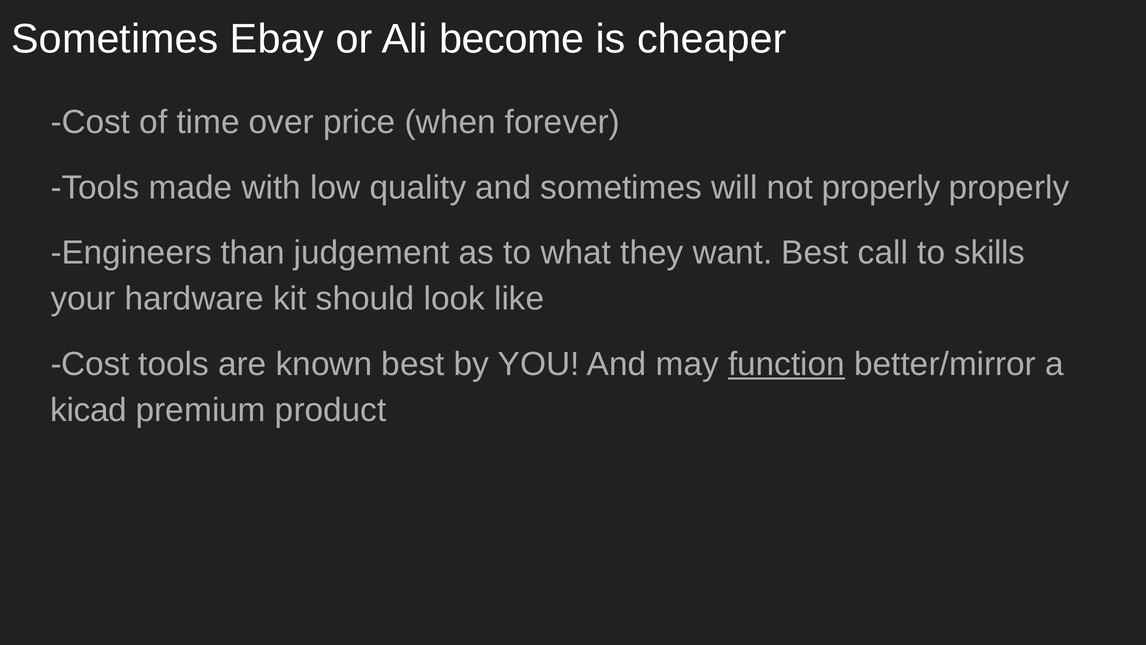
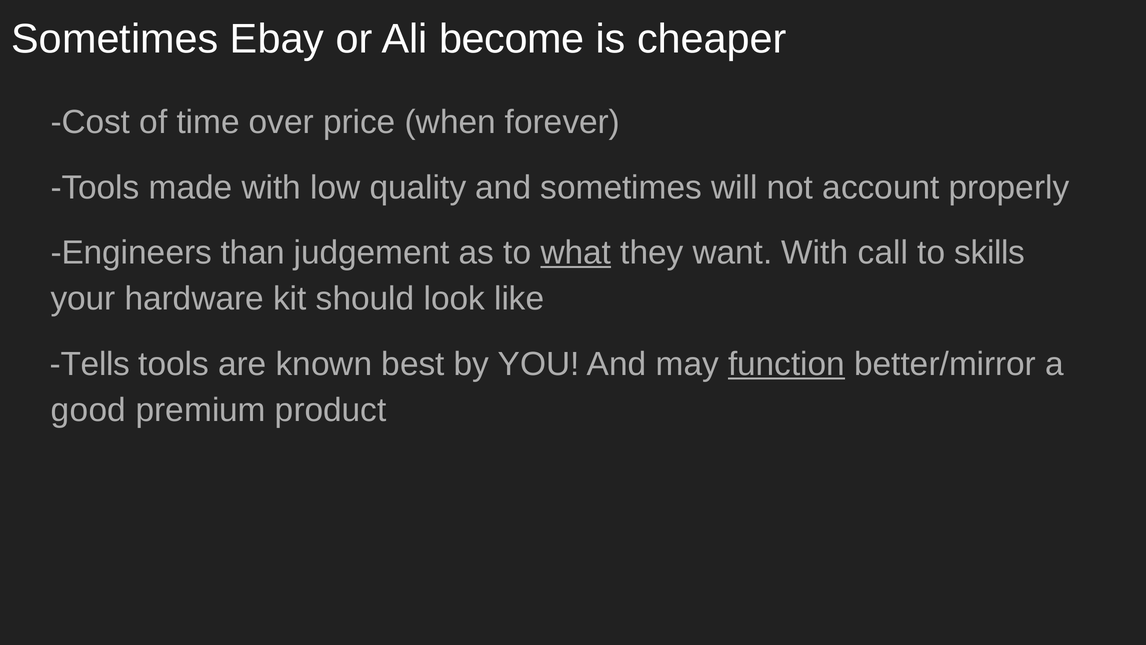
not properly: properly -> account (881, 187)
what underline: none -> present (576, 253)
want Best: Best -> With (815, 253)
Cost: Cost -> Tells (90, 364)
kicad: kicad -> good (88, 410)
